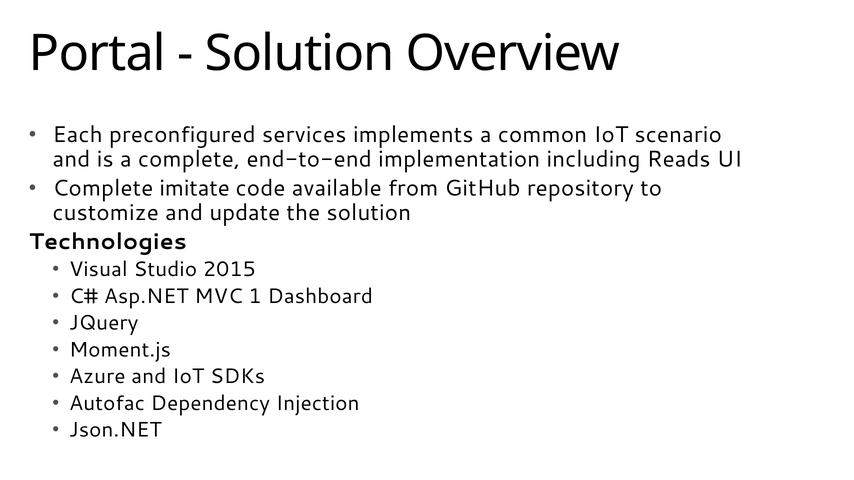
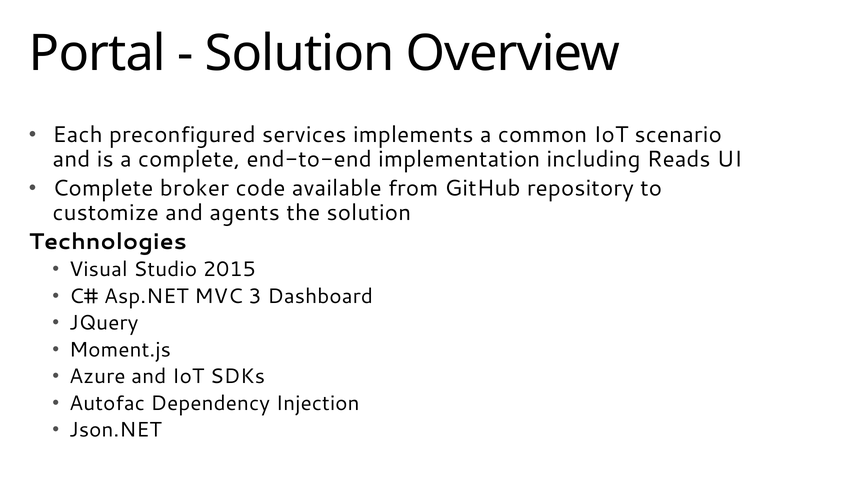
imitate: imitate -> broker (194, 188)
update: update -> agents (245, 213)
1: 1 -> 3 (255, 296)
